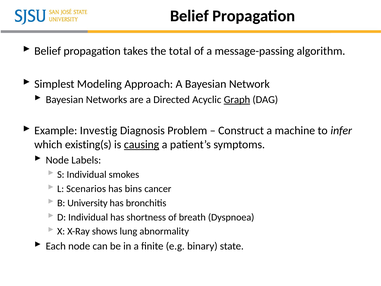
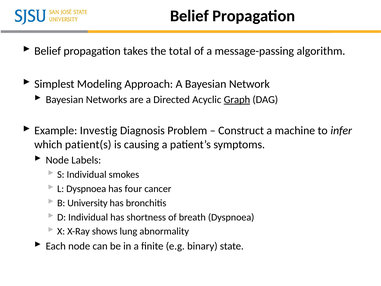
existing(s: existing(s -> patient(s (88, 144)
causing underline: present -> none (142, 144)
L Scenarios: Scenarios -> Dyspnoea (86, 189)
bins: bins -> four (133, 189)
